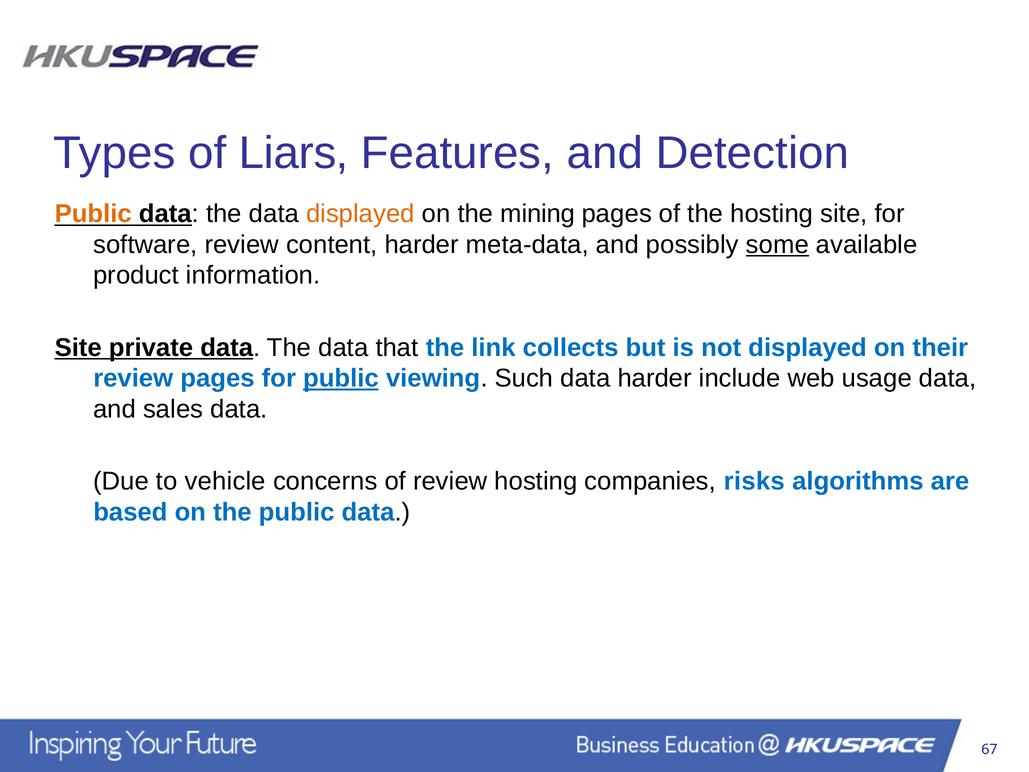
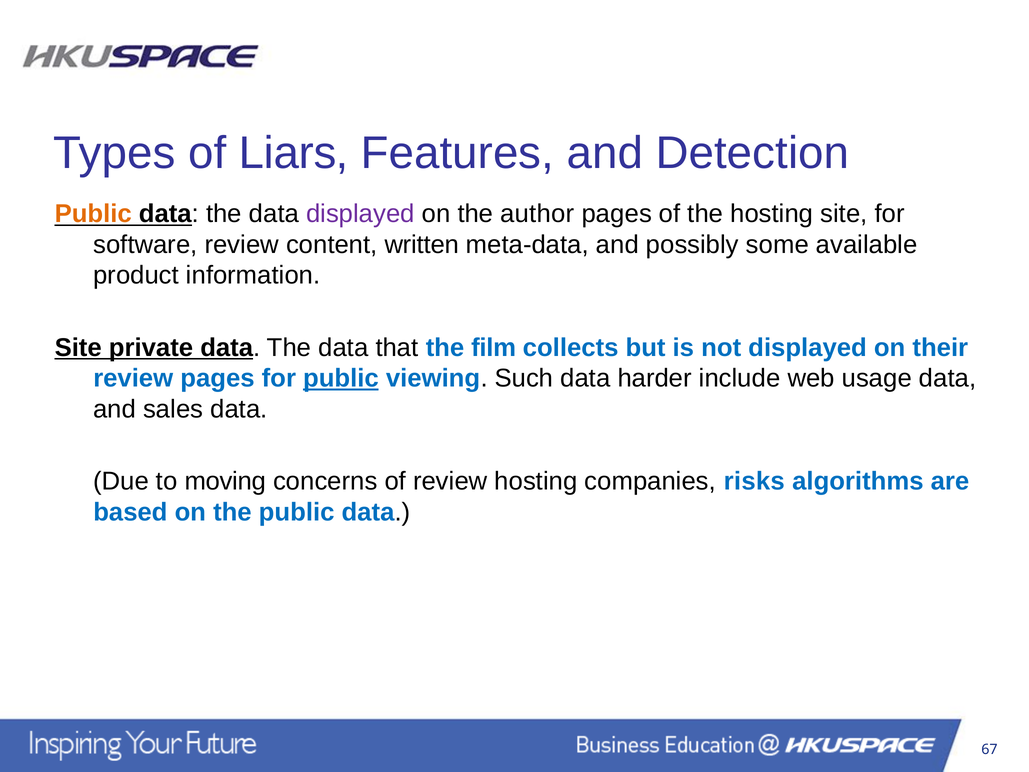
displayed colour: orange -> purple (360, 214)
mining: mining -> author (537, 214)
content harder: harder -> written (422, 245)
some underline: present -> none (777, 245)
link: link -> film (494, 347)
vehicle: vehicle -> moving (225, 481)
